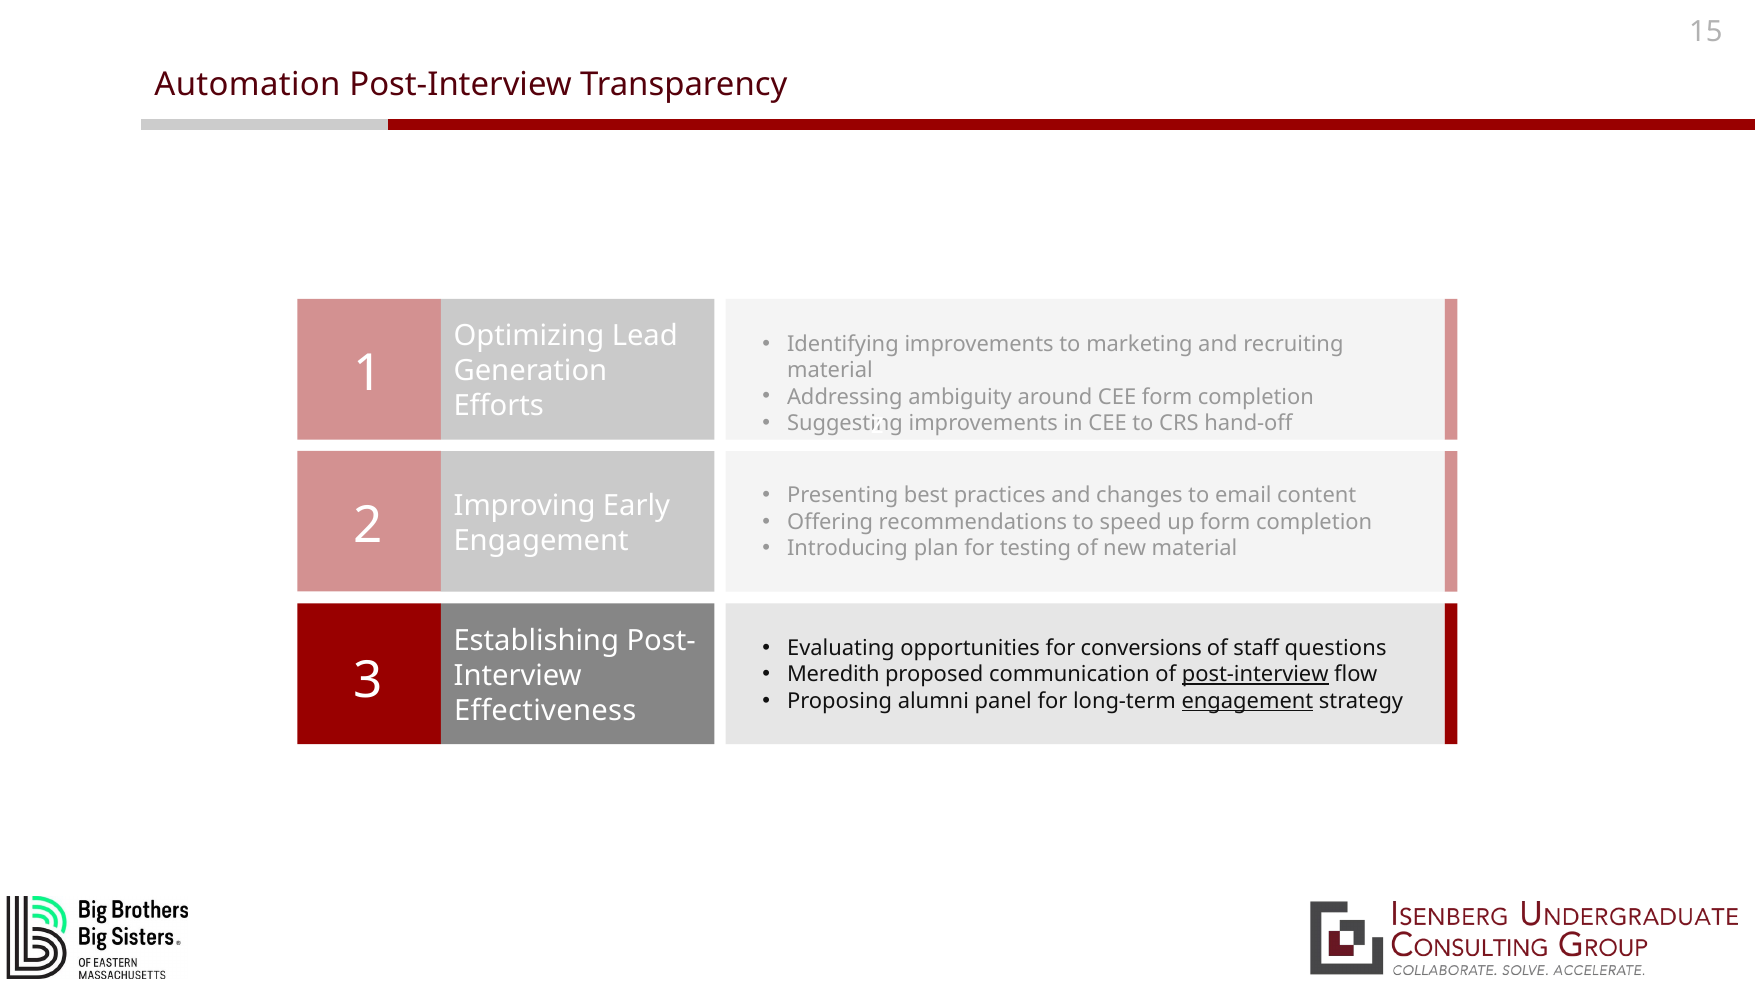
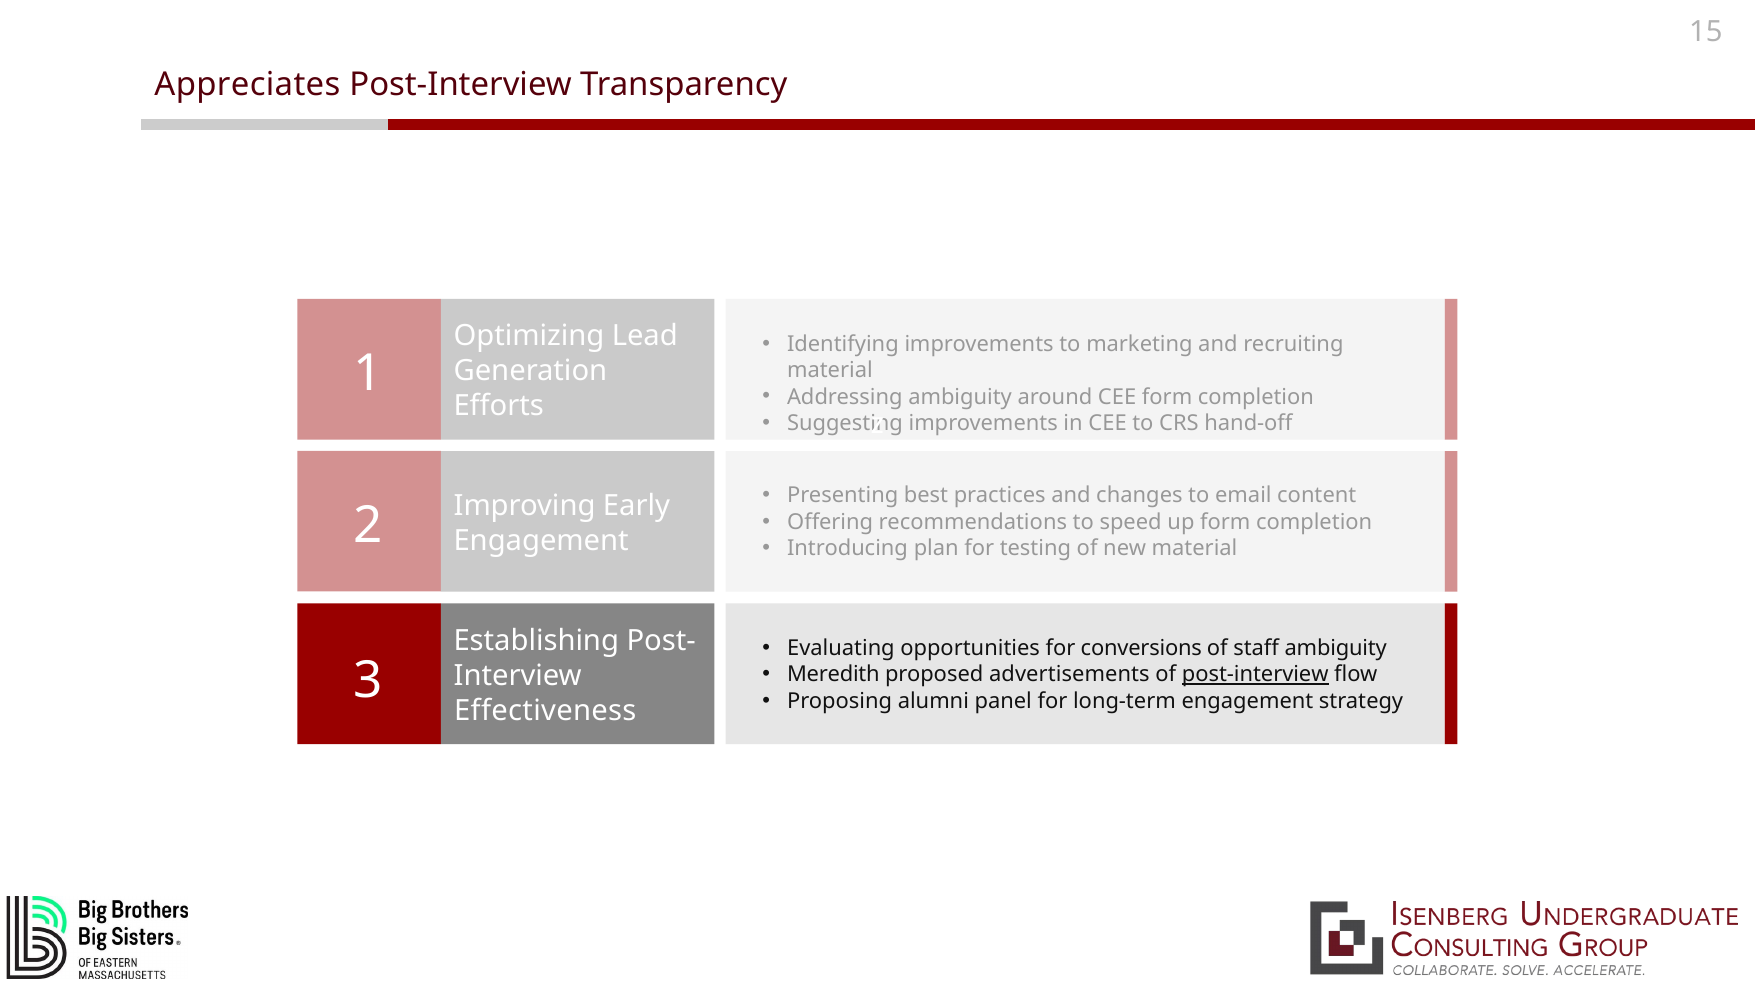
Automation: Automation -> Appreciates (247, 85)
staff questions: questions -> ambiguity (1336, 649)
communication: communication -> advertisements (1069, 675)
engagement underline: present -> none (1247, 701)
